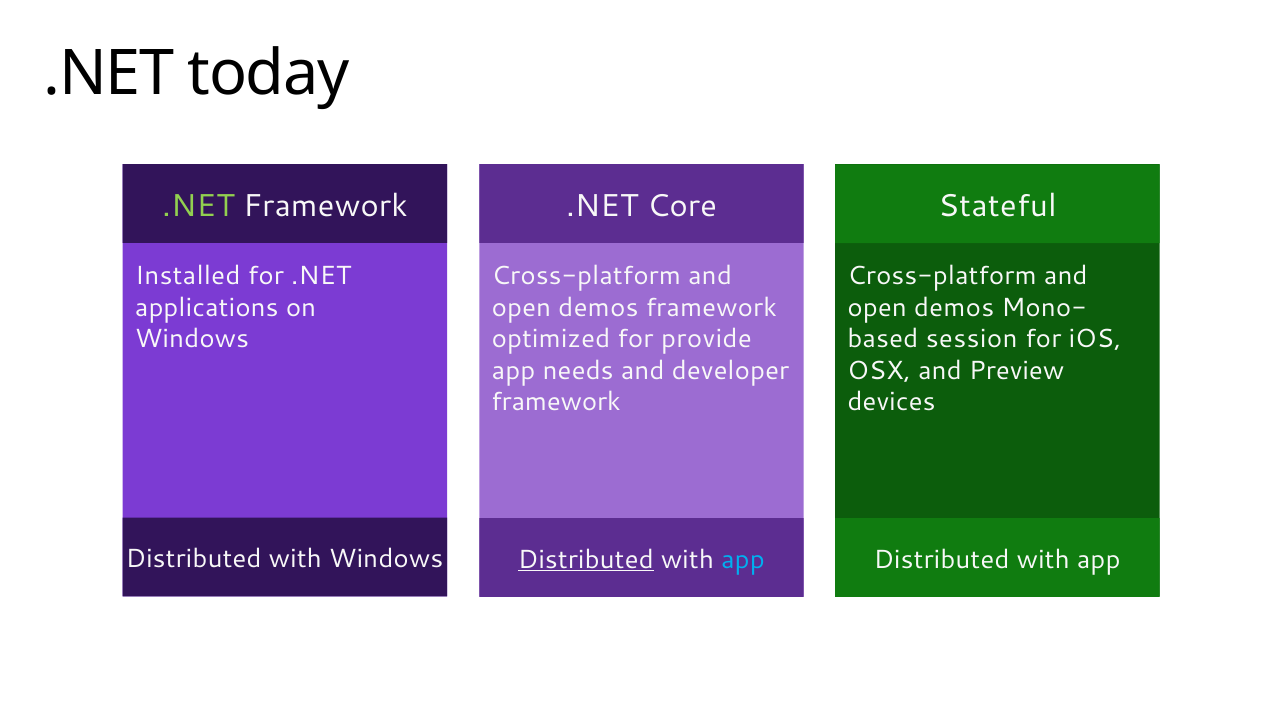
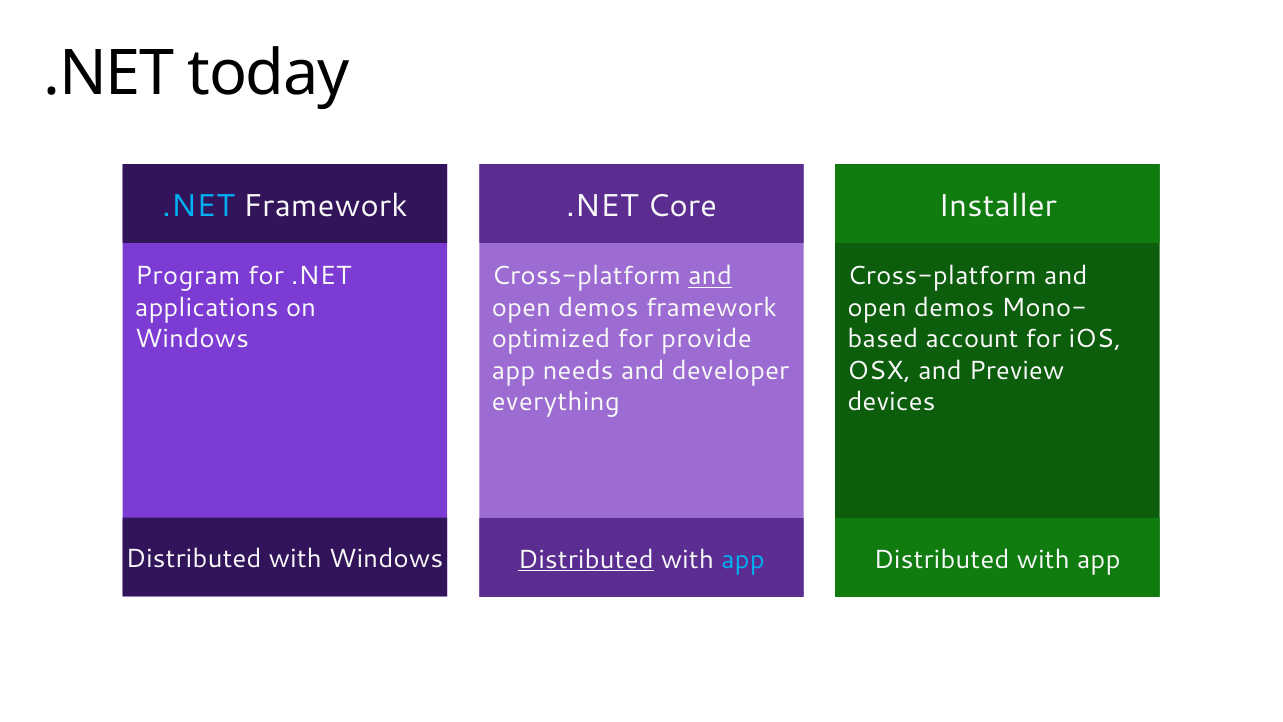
.NET colour: light green -> light blue (198, 206)
Stateful: Stateful -> Installer (998, 206)
Installed: Installed -> Program (188, 276)
and underline: none -> present (710, 276)
session: session -> account (972, 339)
framework: framework -> everything (556, 402)
